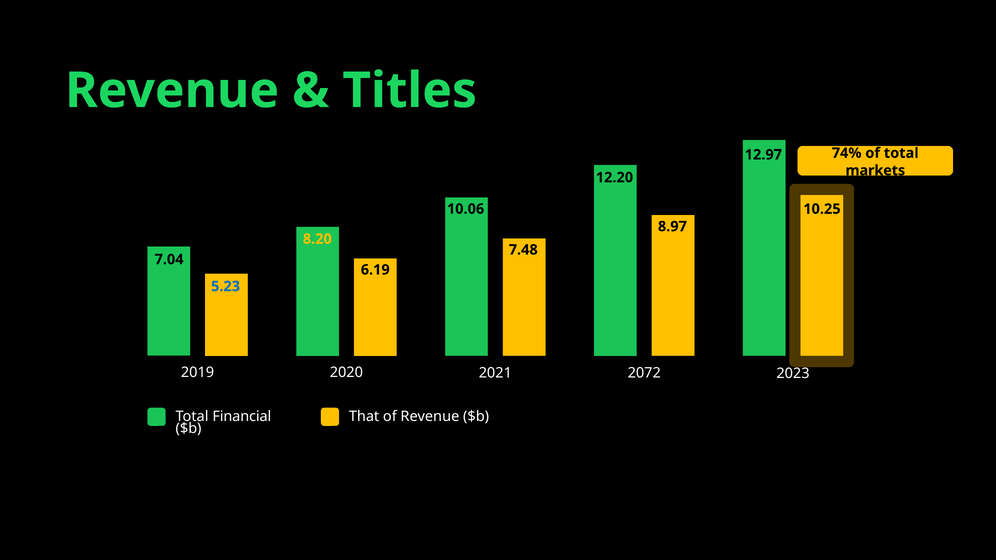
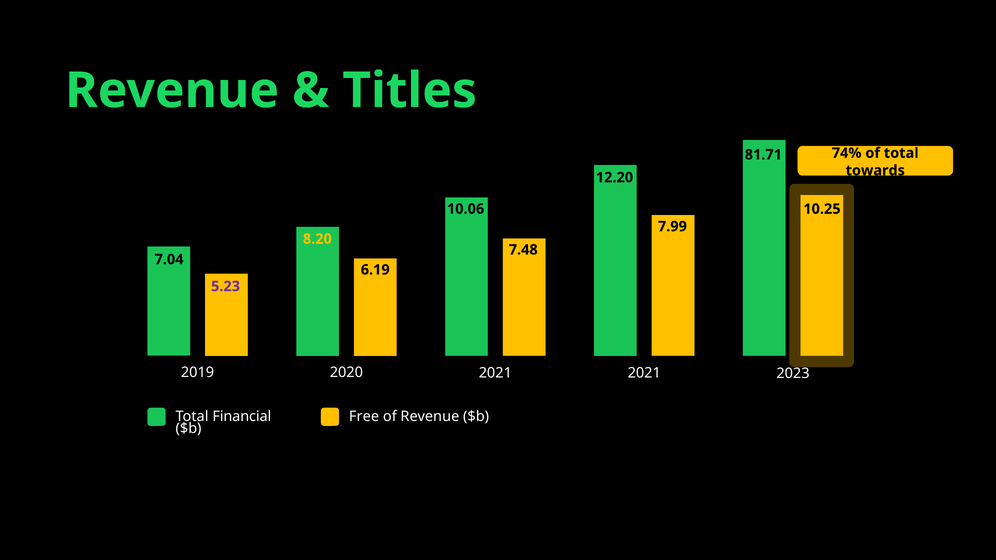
12.97: 12.97 -> 81.71 (763, 155)
markets: markets -> towards (875, 171)
8.97: 8.97 -> 7.99 (672, 227)
5.23 colour: blue -> purple (226, 286)
2021 2072: 2072 -> 2021 (644, 373)
That: That -> Free (364, 417)
